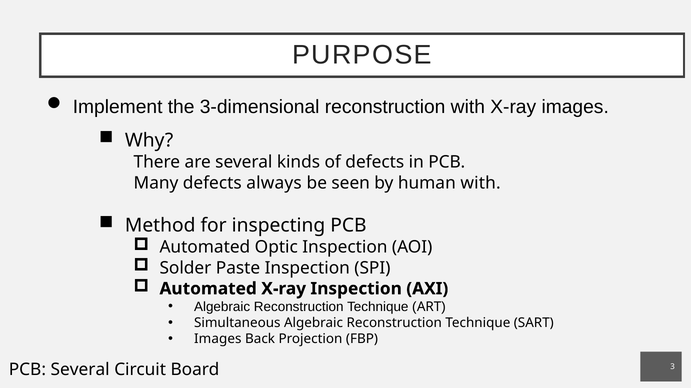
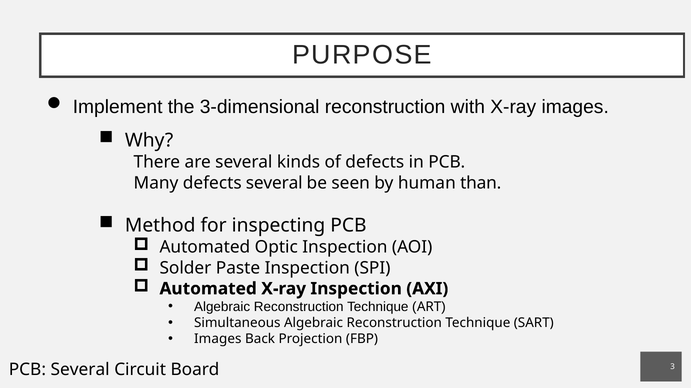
defects always: always -> several (274, 183)
human with: with -> than (481, 183)
